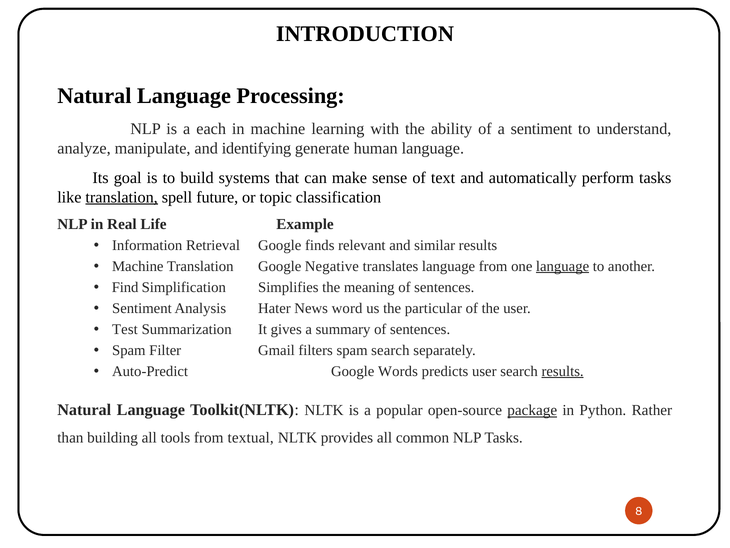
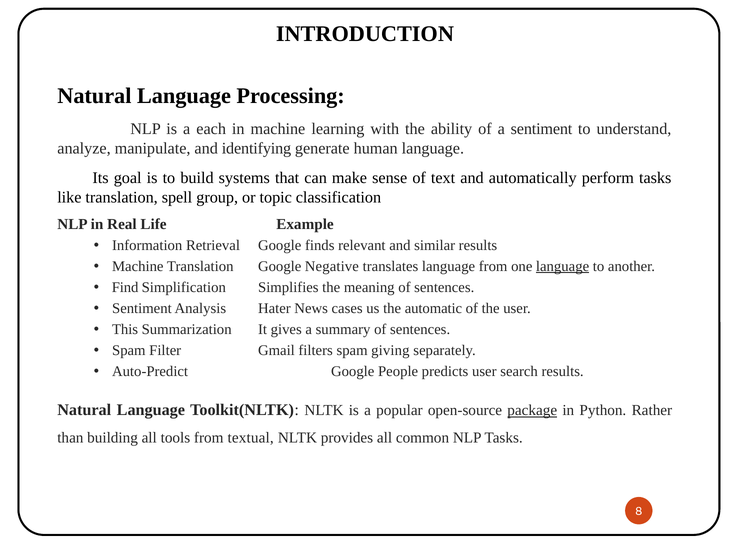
translation underline: present -> none (122, 197)
future: future -> group (217, 197)
word: word -> cases (347, 308)
particular: particular -> automatic (433, 308)
Test: Test -> This (125, 329)
spam search: search -> giving (390, 350)
Words: Words -> People (398, 371)
results underline: present -> none (563, 371)
